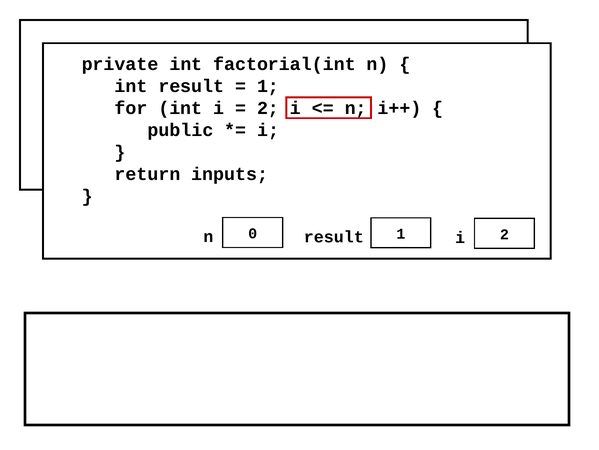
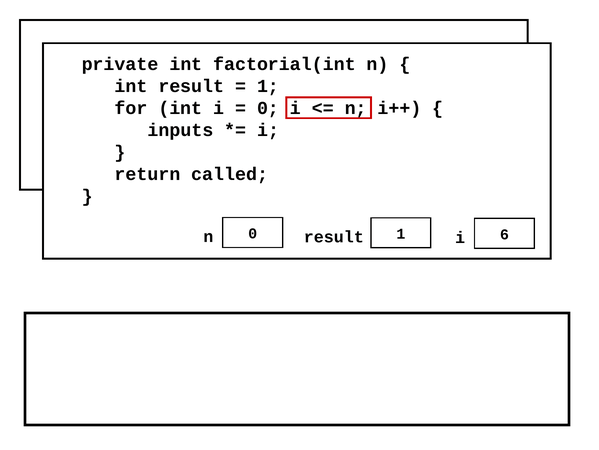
2: 2 -> 0 (268, 108)
public: public -> inputs (180, 130)
inputs: inputs -> called (230, 174)
n 2: 2 -> 6 (504, 234)
